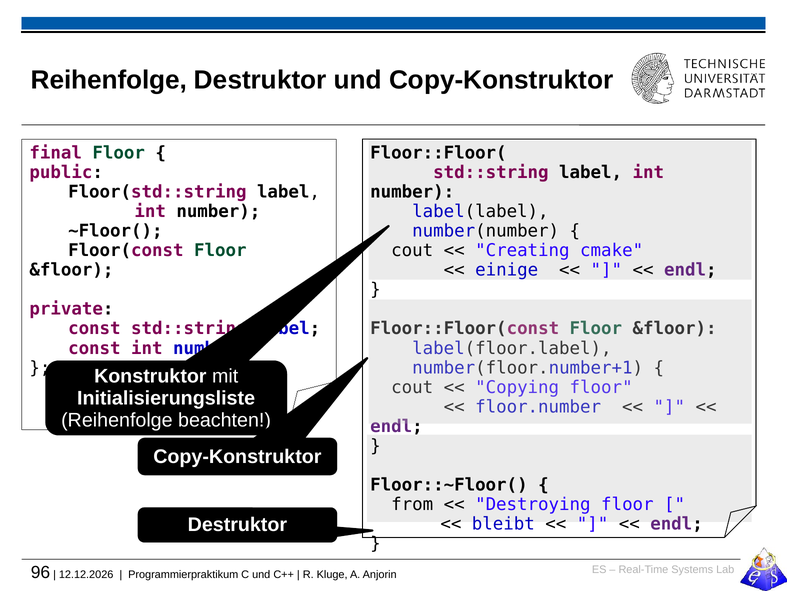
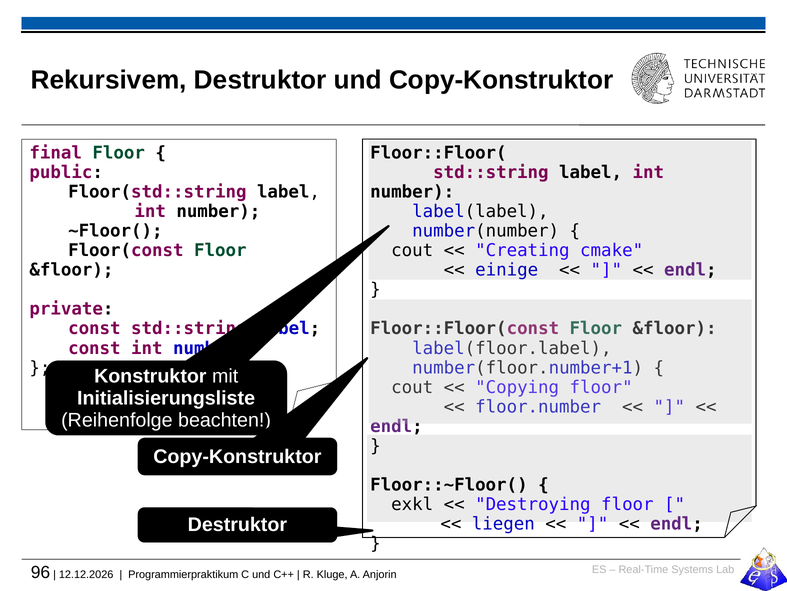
Reihenfolge: Reihenfolge -> Rekursivem (109, 80)
from: from -> exkl (412, 504)
bleibt: bleibt -> liegen (503, 523)
